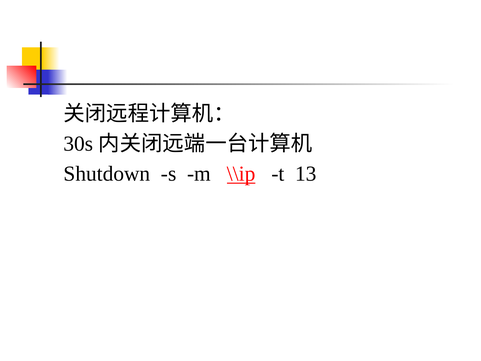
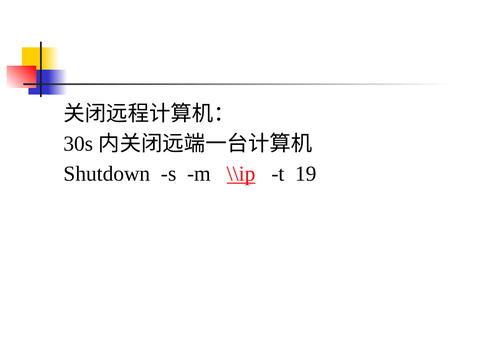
13: 13 -> 19 (306, 174)
